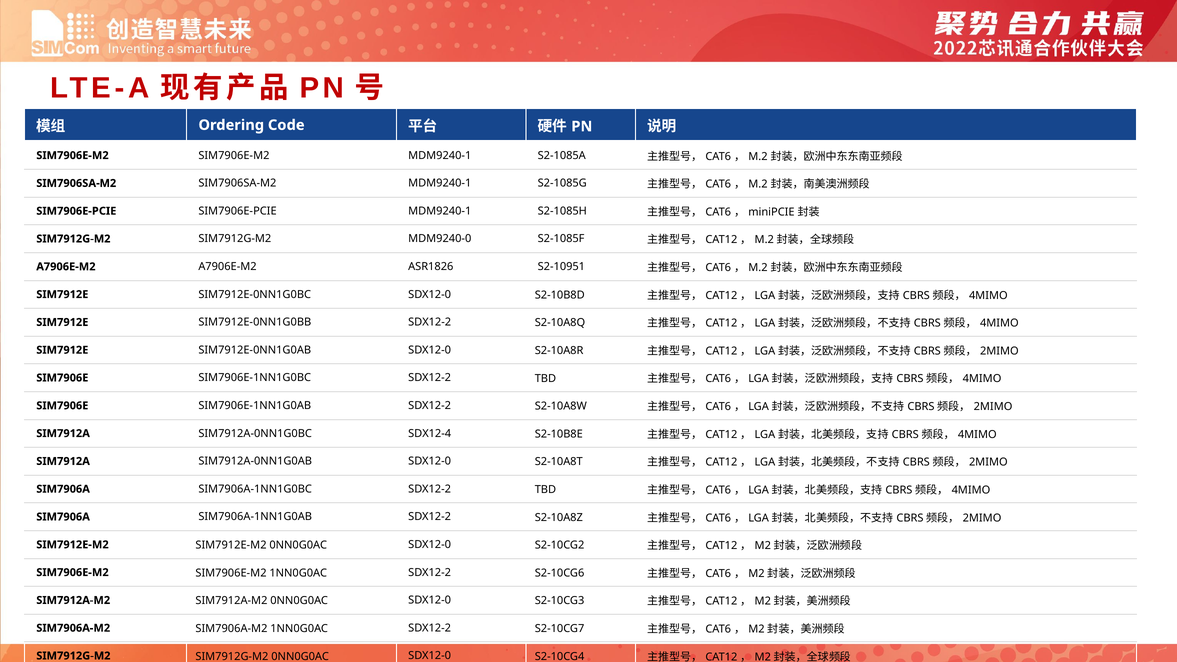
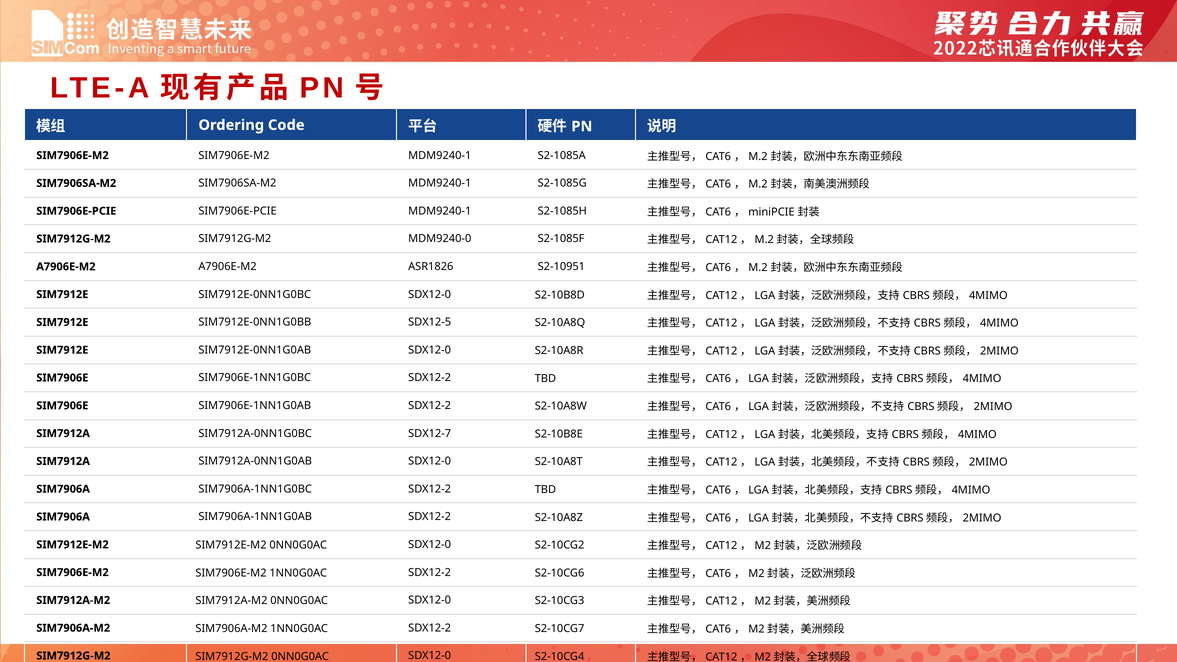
SIM7912E-0NN1G0BB SDX12-2: SDX12-2 -> SDX12-5 (430, 322)
SDX12-4: SDX12-4 -> SDX12-7 (430, 433)
